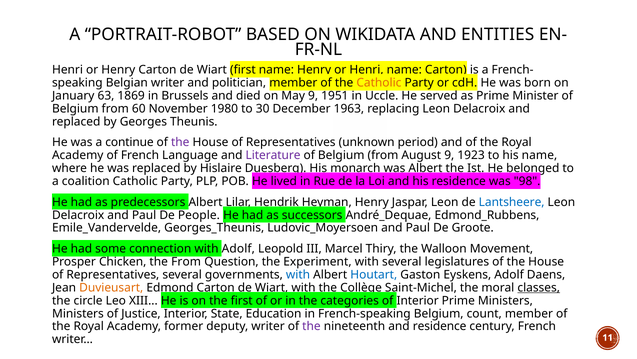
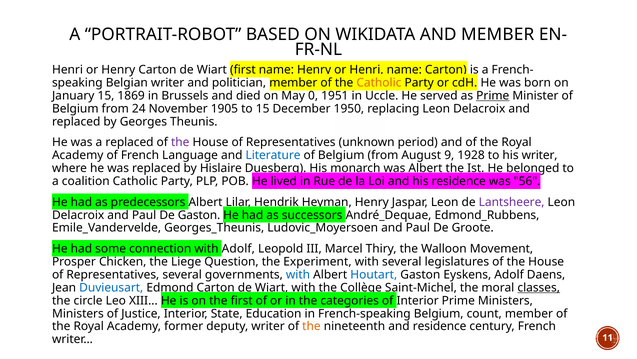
AND ENTITIES: ENTITIES -> MEMBER (498, 34)
January 63: 63 -> 15 (106, 96)
May 9: 9 -> 0 (313, 96)
Prime underline: none -> present (493, 96)
60: 60 -> 24 (139, 108)
1980: 1980 -> 1905 (224, 108)
to 30: 30 -> 15 (263, 108)
1963: 1963 -> 1950 (349, 108)
a continue: continue -> replaced (129, 142)
Literature colour: purple -> blue (273, 155)
1923: 1923 -> 1928 (471, 155)
his name: name -> writer (540, 155)
98: 98 -> 56 (527, 181)
Lantsheere colour: blue -> purple (512, 202)
De People: People -> Gaston (199, 215)
the From: From -> Liege (186, 261)
Duvieusart colour: orange -> blue (111, 287)
the colour: purple -> orange (311, 326)
